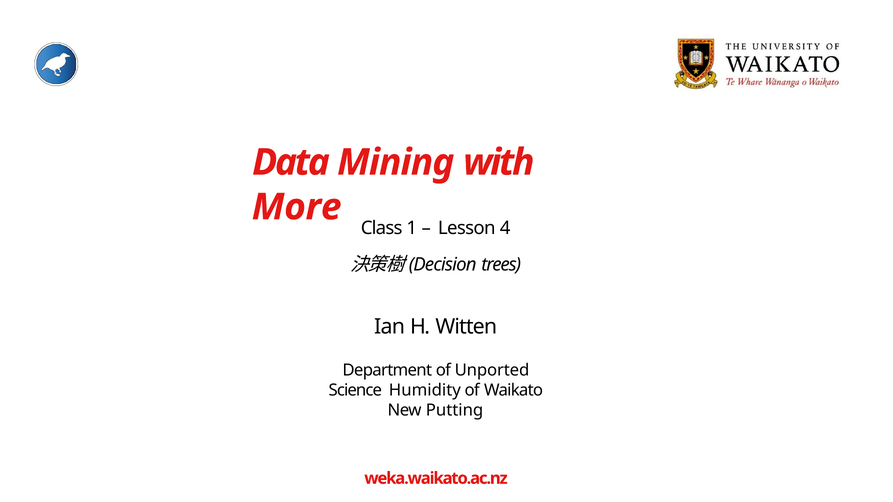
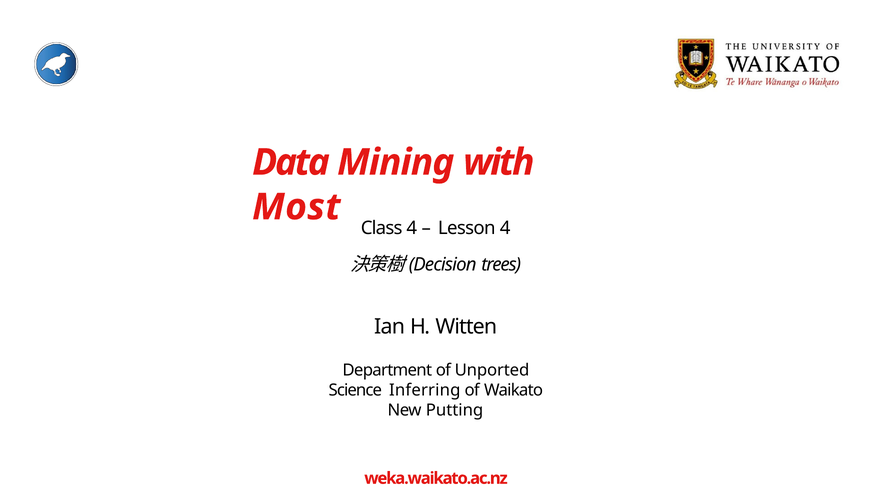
More: More -> Most (296, 207)
Class 1: 1 -> 4 (412, 228)
Humidity: Humidity -> Inferring (425, 390)
